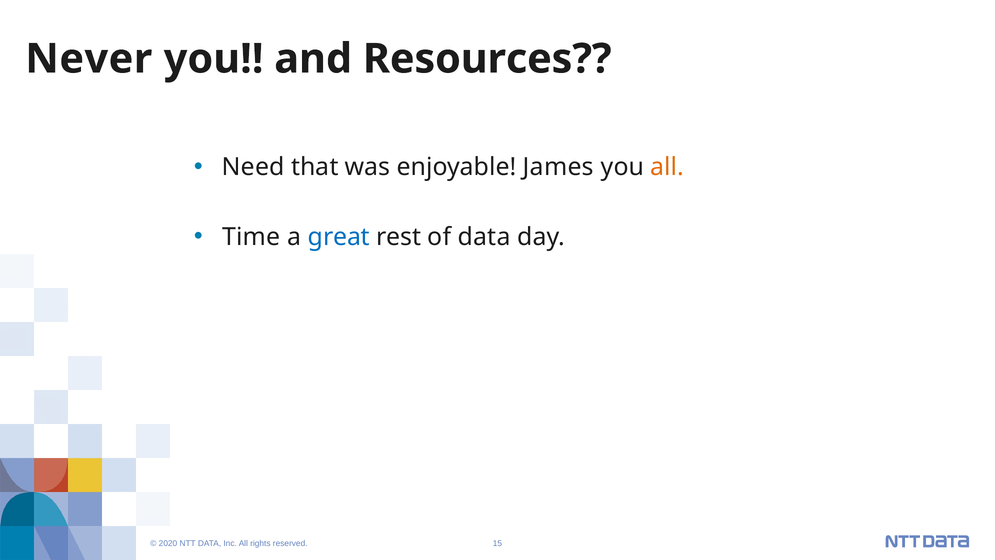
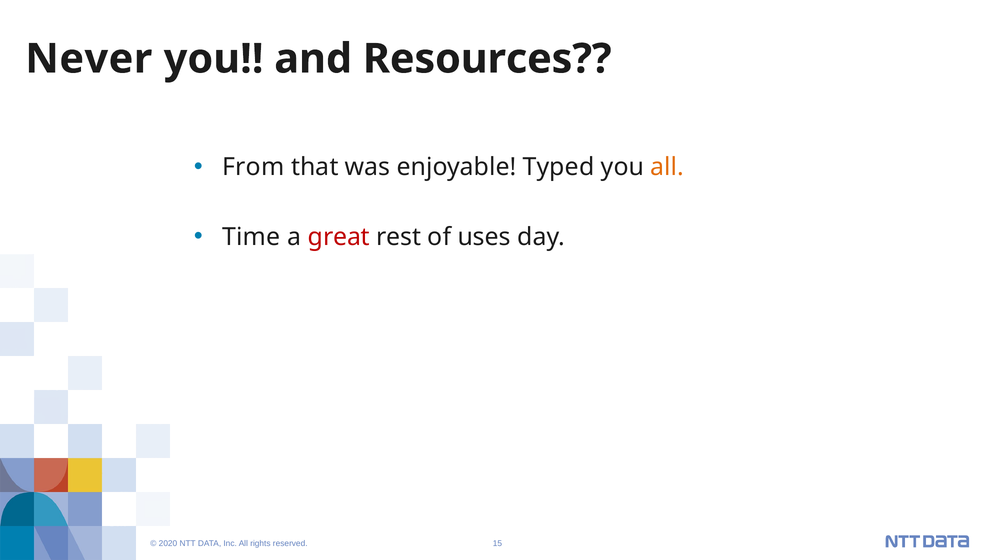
Need: Need -> From (253, 167)
James: James -> Typed (558, 167)
great colour: blue -> red (339, 237)
of data: data -> uses (484, 237)
